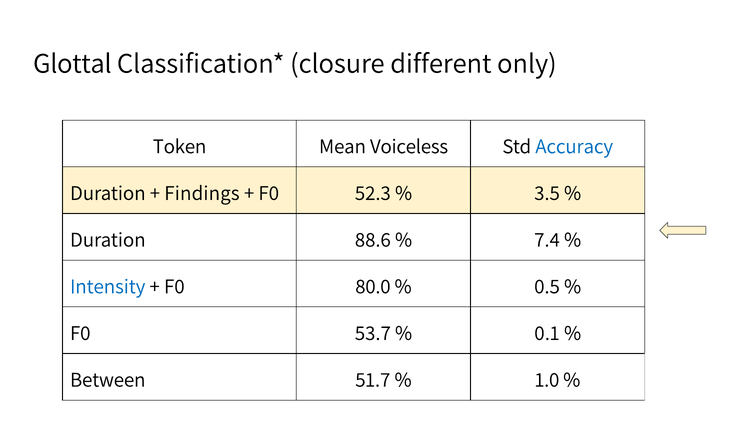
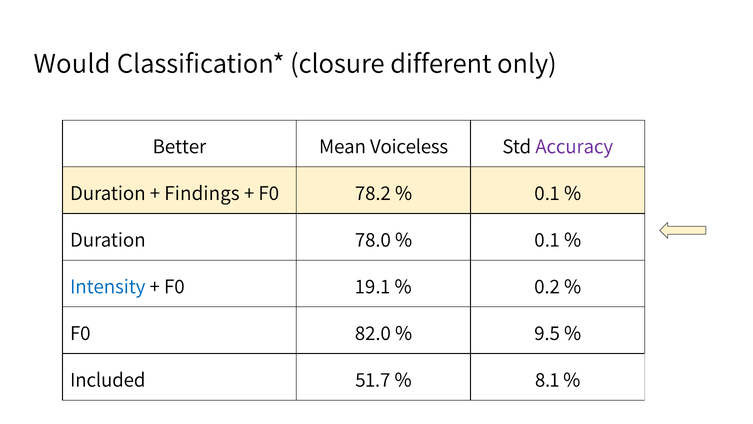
Glottal: Glottal -> Would (72, 63)
Token: Token -> Better (179, 146)
Accuracy colour: blue -> purple (574, 146)
52.3: 52.3 -> 78.2 (373, 193)
3.5: 3.5 -> 0.1 (547, 193)
88.6: 88.6 -> 78.0 (373, 239)
7.4: 7.4 -> 0.1 (547, 239)
80.0: 80.0 -> 19.1 (373, 286)
0.5: 0.5 -> 0.2 (547, 286)
53.7: 53.7 -> 82.0 (373, 333)
0.1: 0.1 -> 9.5 (547, 333)
Between: Between -> Included (108, 379)
1.0: 1.0 -> 8.1 (547, 379)
